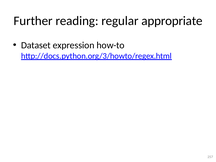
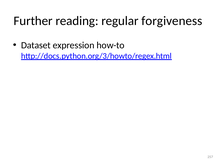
appropriate: appropriate -> forgiveness (172, 21)
